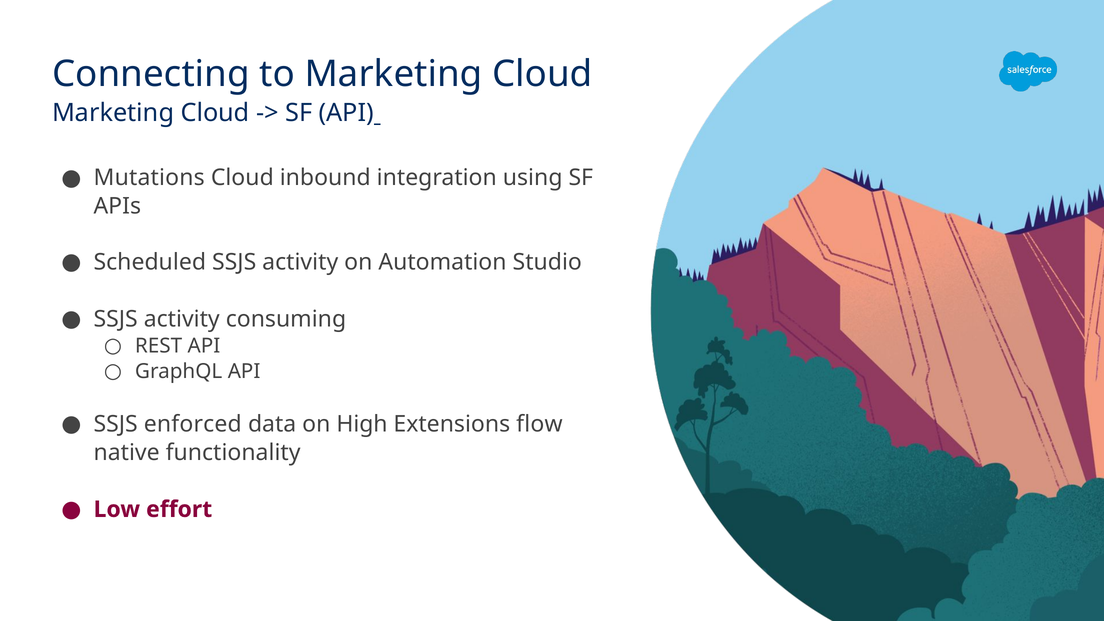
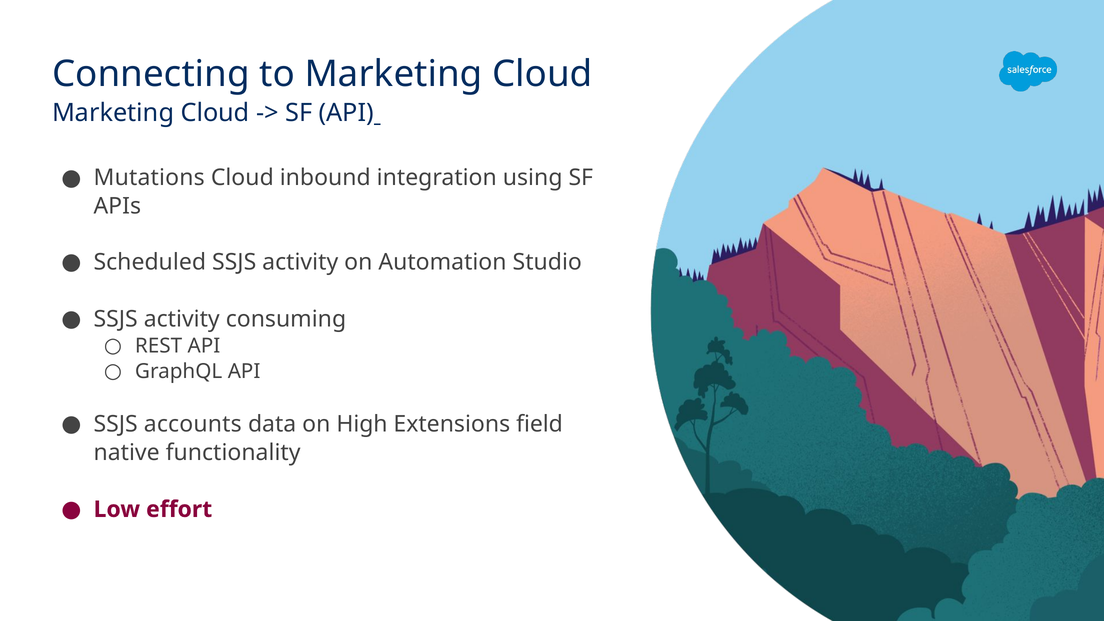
enforced: enforced -> accounts (193, 424)
flow: flow -> field (540, 424)
